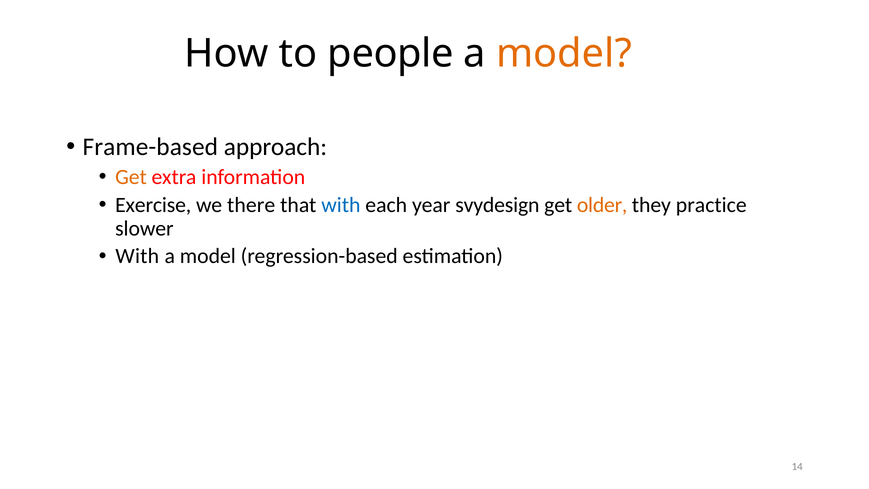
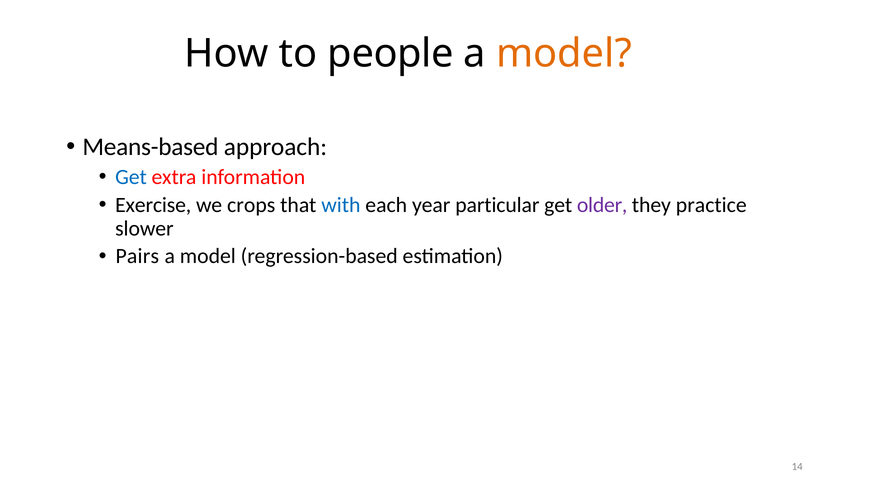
Frame-based: Frame-based -> Means-based (150, 147)
Get colour: orange -> blue (131, 177)
there: there -> crops (251, 205)
svydesign: svydesign -> particular (497, 205)
older colour: orange -> purple (602, 205)
With: With -> Pairs (137, 256)
